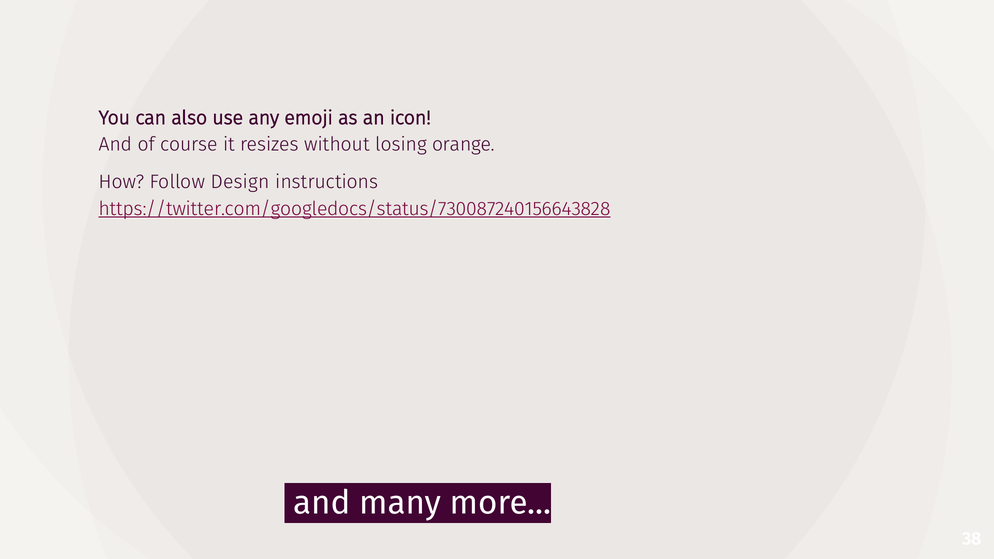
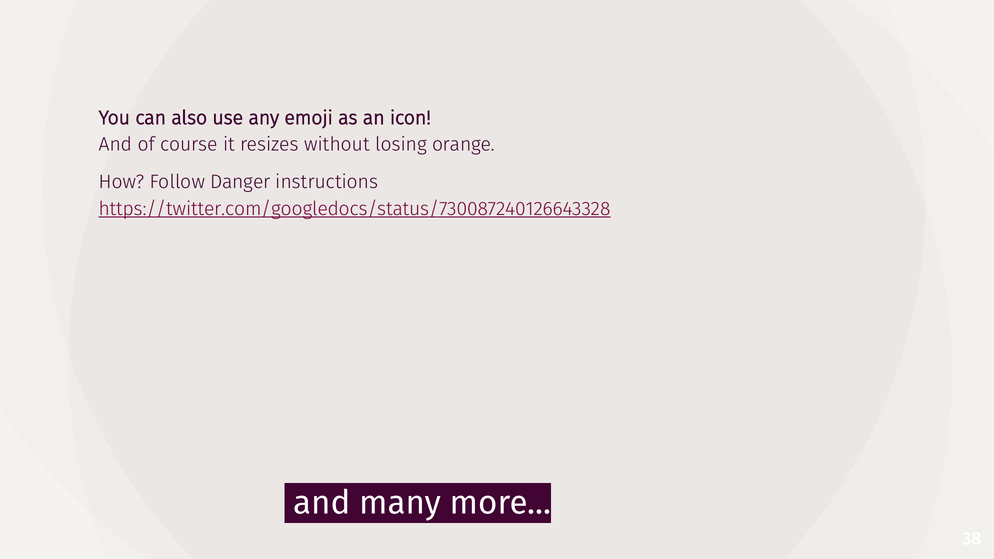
Design: Design -> Danger (240, 182)
https://twitter.com/googledocs/status/730087240156643828: https://twitter.com/googledocs/status/730087240156643828 -> https://twitter.com/googledocs/status/730087240126643328 (355, 209)
